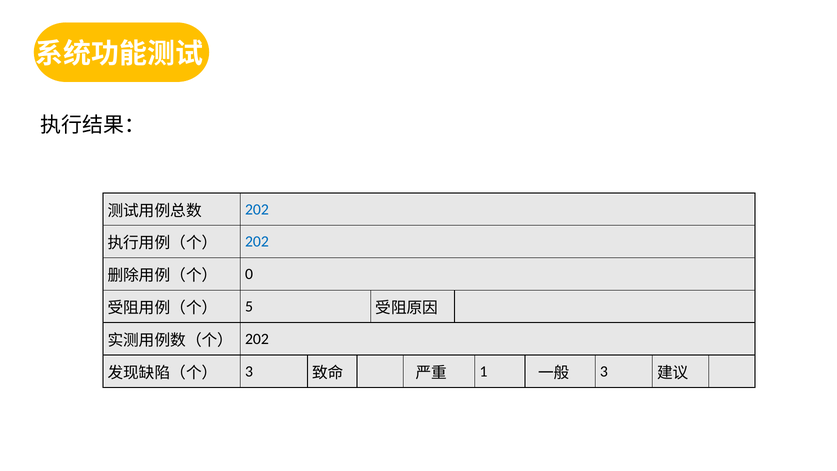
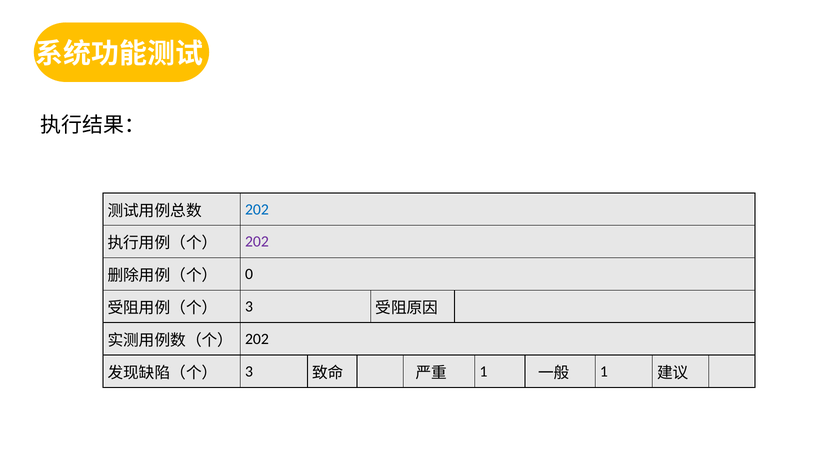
202 colour: blue -> purple (257, 242)
5: 5 -> 3 (249, 306)
3: 3 -> 1 (604, 371)
